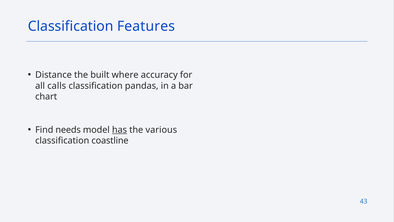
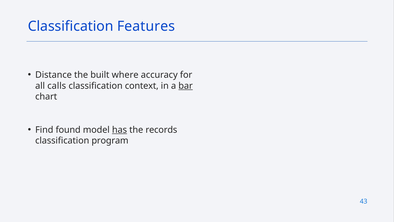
pandas: pandas -> context (142, 86)
bar underline: none -> present (186, 86)
needs: needs -> found (68, 130)
various: various -> records (161, 130)
coastline: coastline -> program (110, 140)
